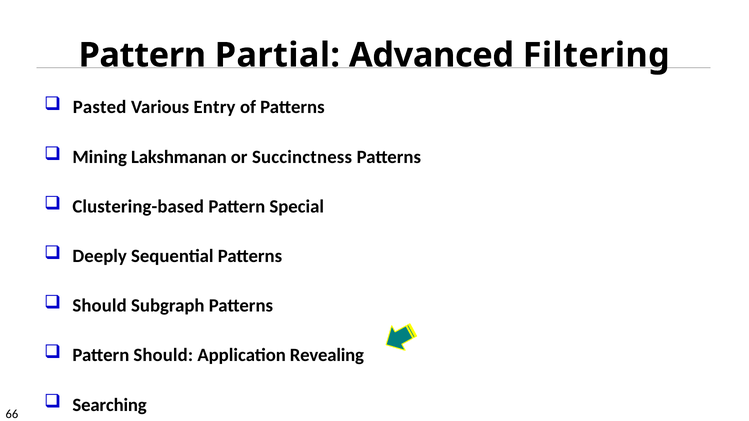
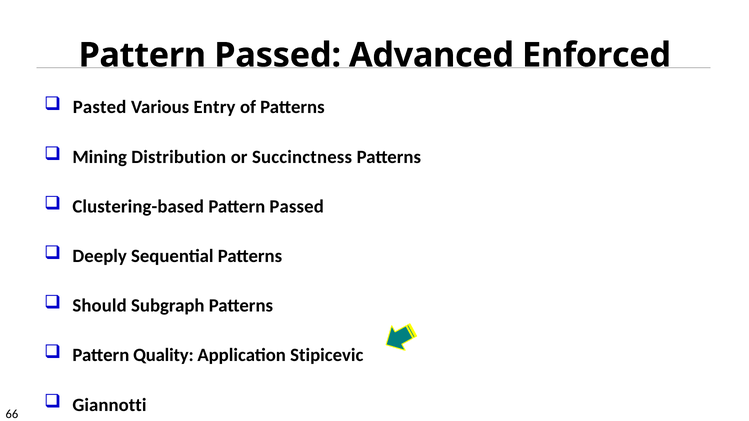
Partial: Partial -> Passed (278, 55)
Filtering: Filtering -> Enforced (597, 55)
Lakshmanan: Lakshmanan -> Distribution (179, 157)
Special: Special -> Passed (297, 207)
Pattern Should: Should -> Quality (163, 356)
Revealing: Revealing -> Stipicevic (327, 356)
Searching: Searching -> Giannotti (109, 405)
